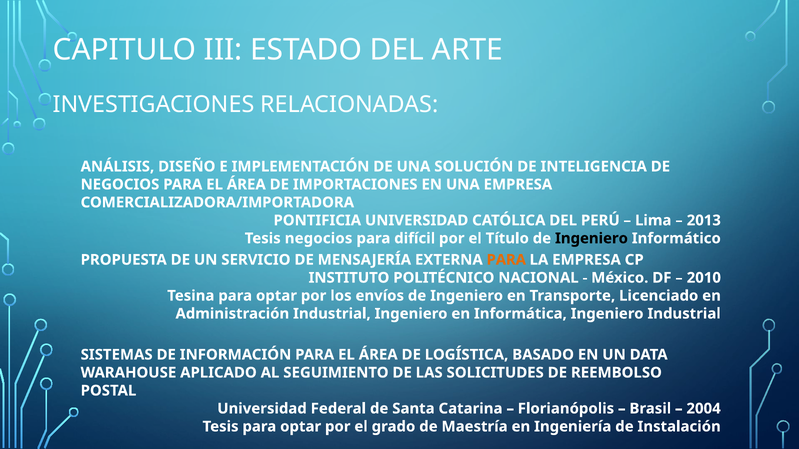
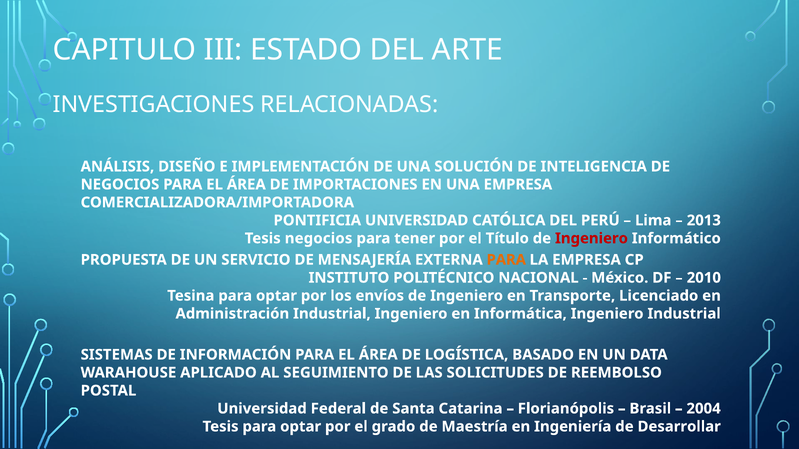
difícil: difícil -> tener (415, 239)
Ingeniero colour: black -> red (592, 239)
Instalación: Instalación -> Desarrollar (679, 427)
